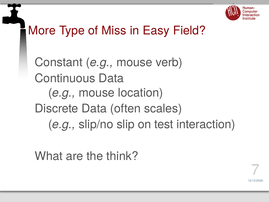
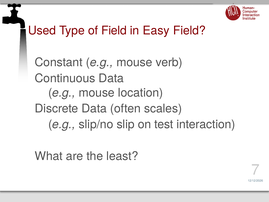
More: More -> Used (42, 31)
of Miss: Miss -> Field (114, 31)
think: think -> least (122, 156)
